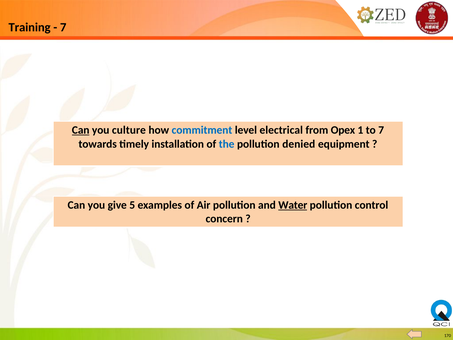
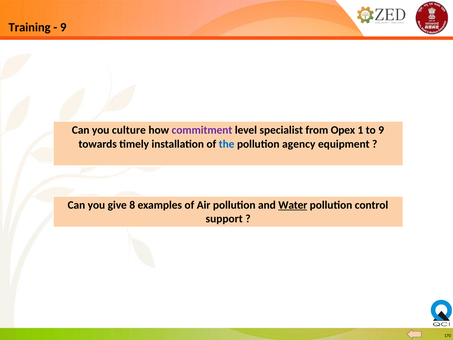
7: 7 -> 9 (63, 27)
Can underline: present -> none (81, 130)
commitment colour: blue -> purple (202, 130)
electrical: electrical -> specialist (281, 130)
to 7: 7 -> 9 (381, 130)
denied: denied -> agency (299, 144)
5: 5 -> 8 (132, 205)
concern: concern -> support (224, 219)
